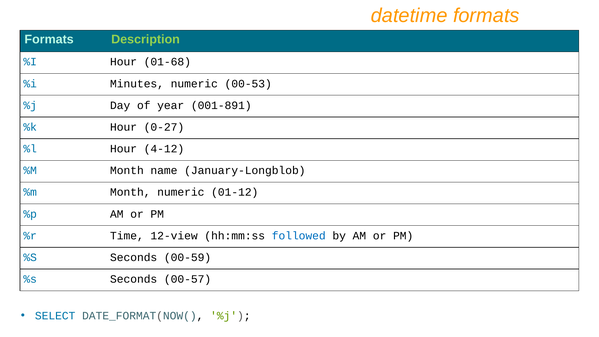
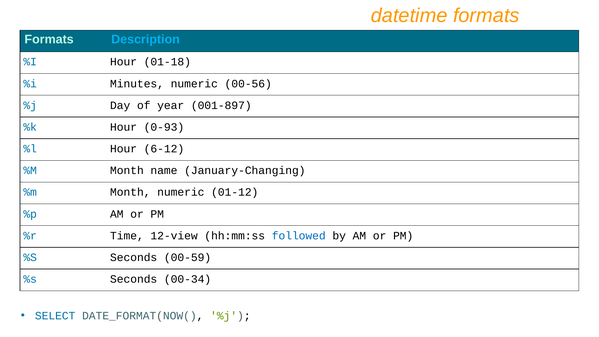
Description colour: light green -> light blue (146, 39)
01-68: 01-68 -> 01-18 (167, 62)
00-53: 00-53 -> 00-56 (248, 84)
001-891: 001-891 -> 001-897 (221, 105)
0-27: 0-27 -> 0-93 (164, 127)
4-12: 4-12 -> 6-12 (164, 149)
January-Longblob: January-Longblob -> January-Changing (245, 171)
00-57: 00-57 -> 00-34 (188, 279)
